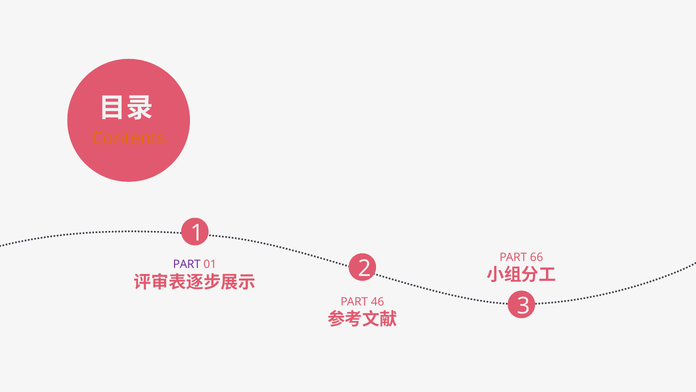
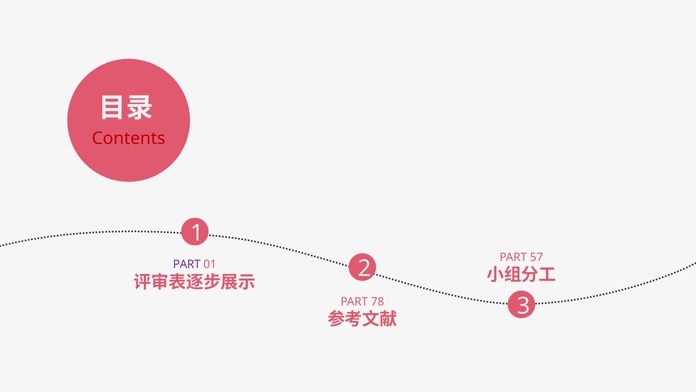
Contents colour: orange -> red (129, 138)
66: 66 -> 57 (537, 257)
46: 46 -> 78 (378, 301)
